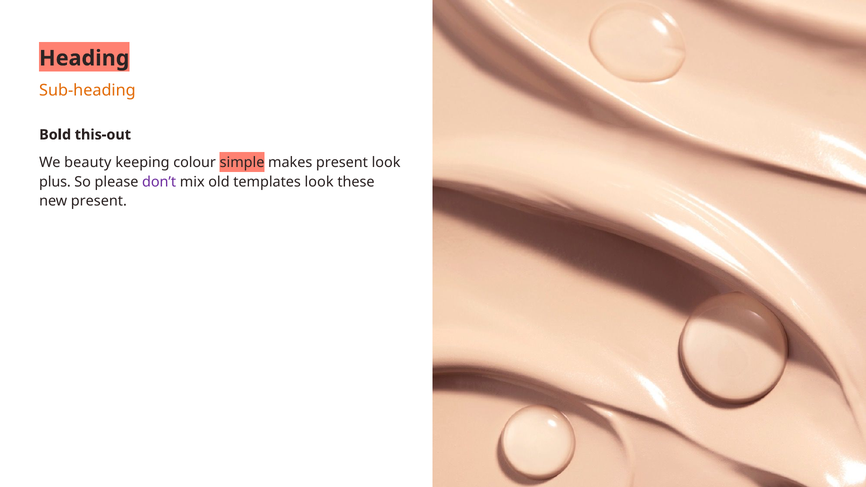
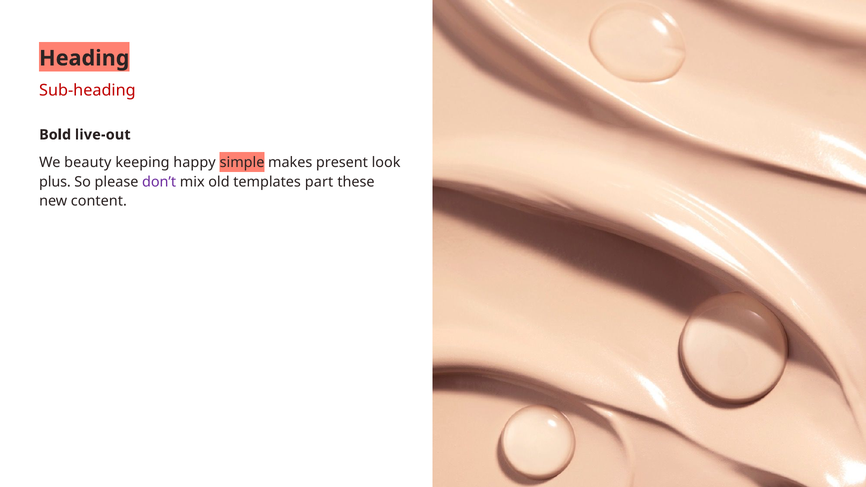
Sub-heading colour: orange -> red (87, 91)
this-out: this-out -> live-out (103, 135)
colour: colour -> happy (195, 163)
templates look: look -> part (319, 182)
new present: present -> content (99, 201)
